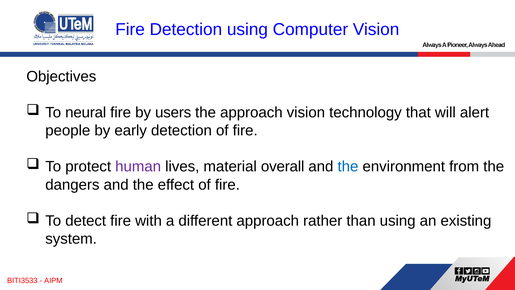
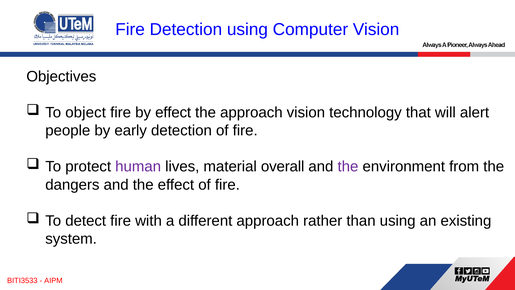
neural: neural -> object (86, 112)
by users: users -> effect (173, 112)
the colour: blue -> purple (348, 166)
